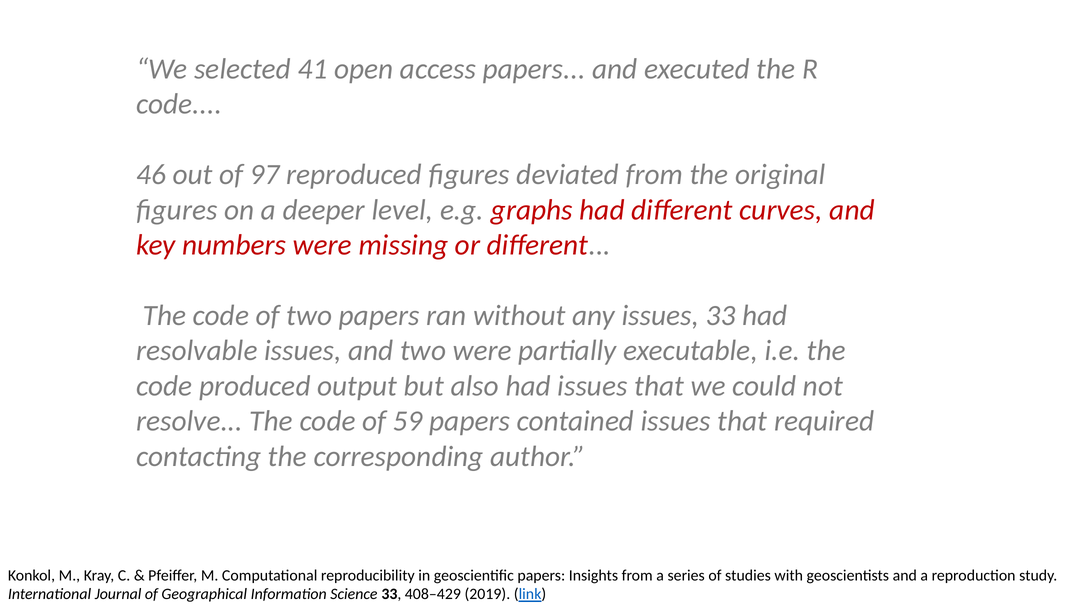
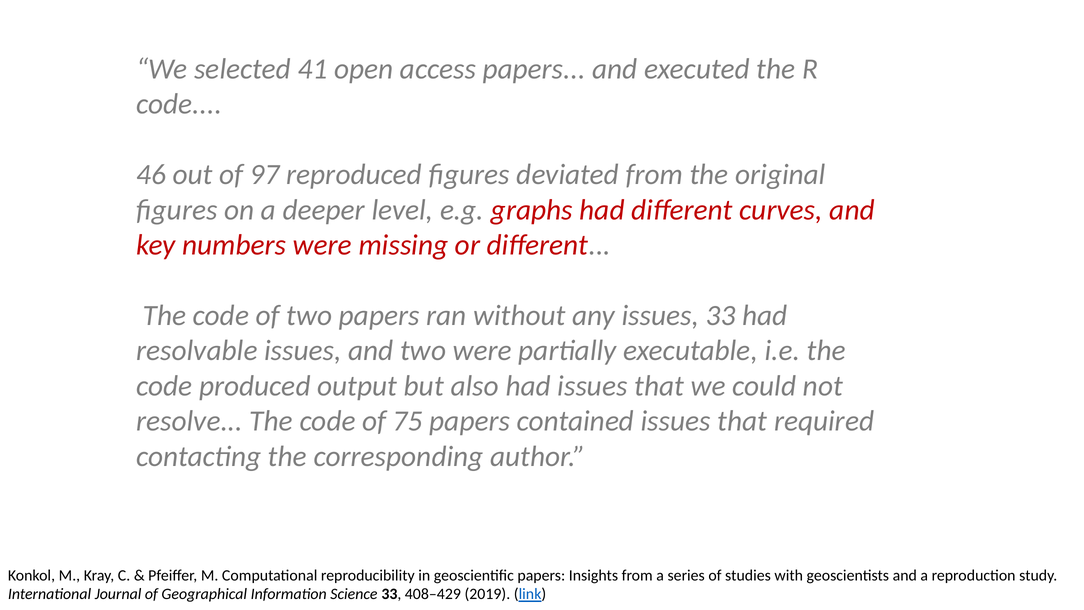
59: 59 -> 75 (408, 421)
